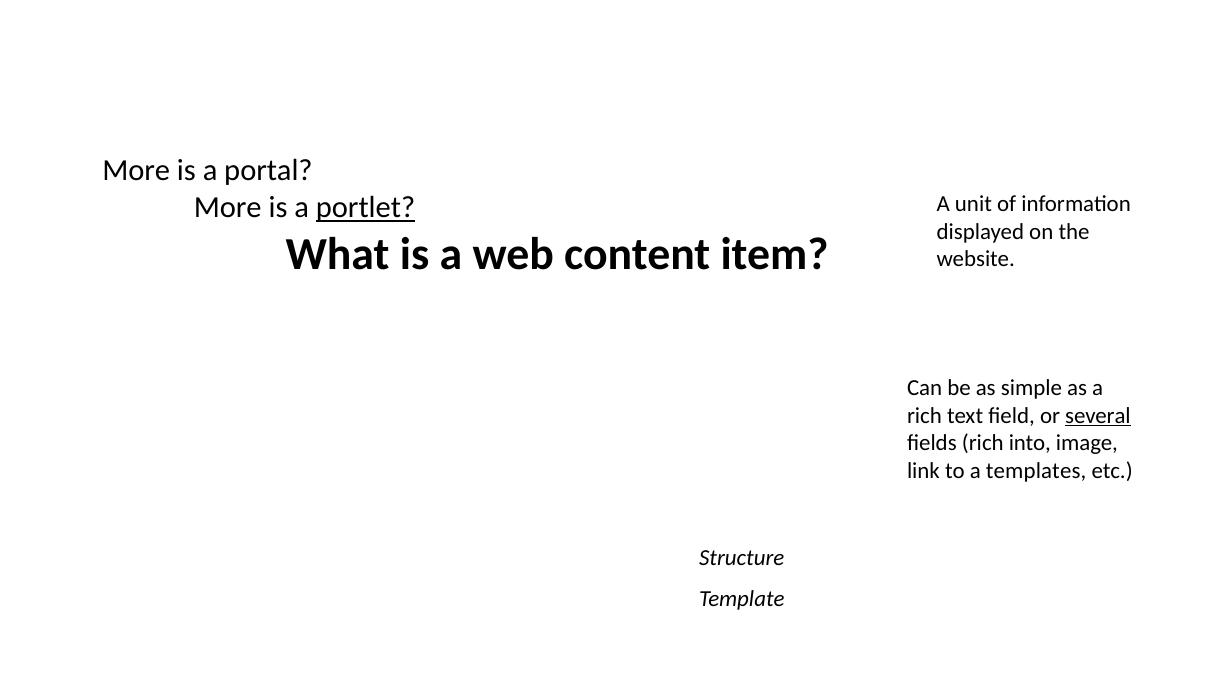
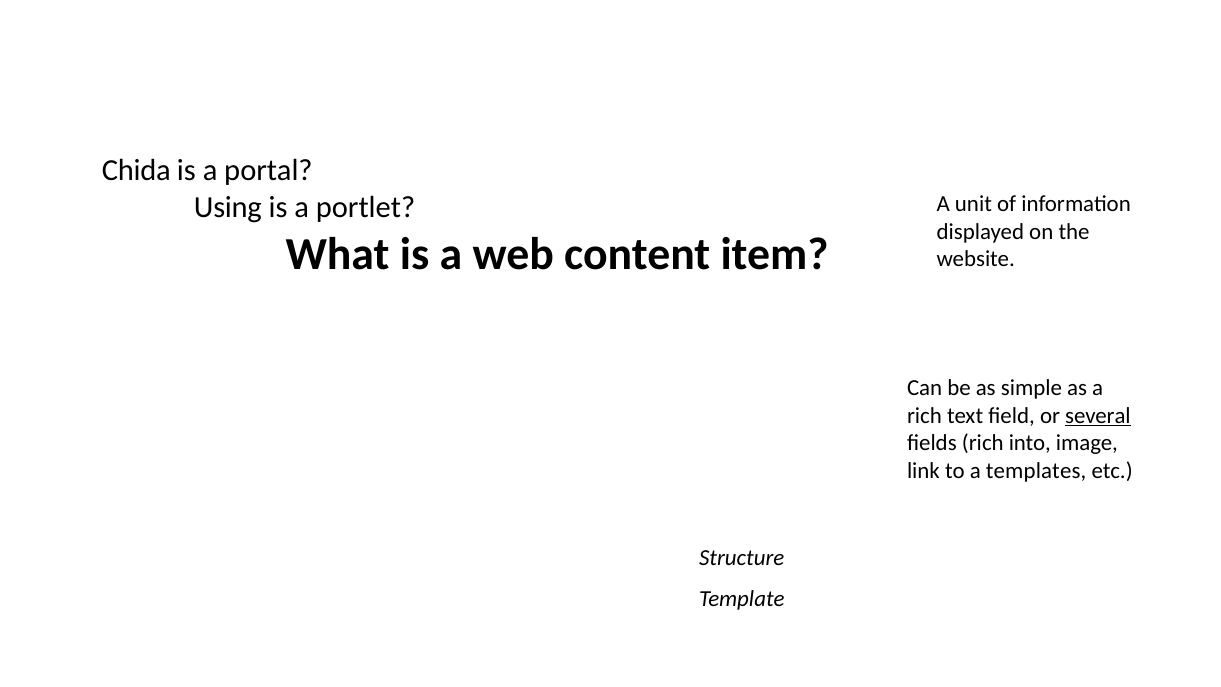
More: More -> Chida (136, 171)
More: More -> Using (228, 207)
portlet underline: present -> none (365, 207)
